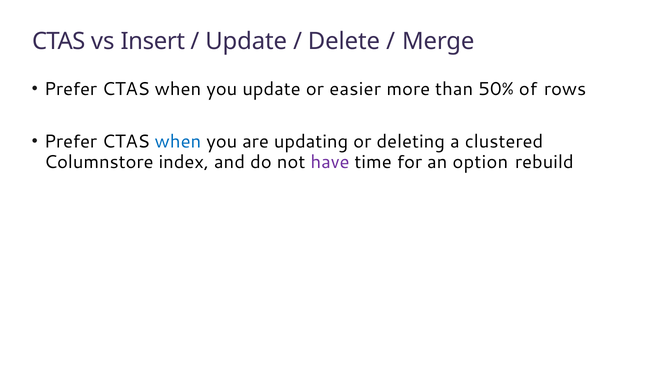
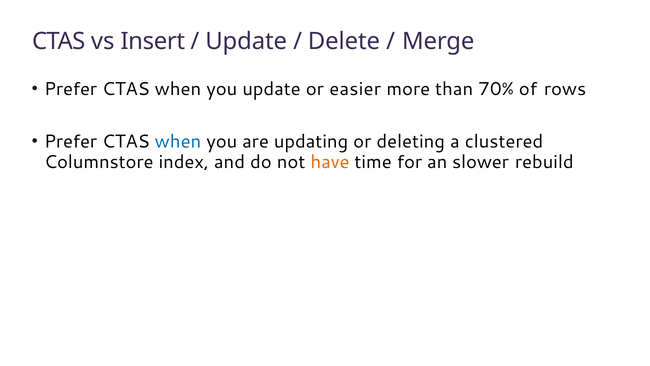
50%: 50% -> 70% (496, 89)
have colour: purple -> orange (330, 162)
option: option -> slower (481, 162)
